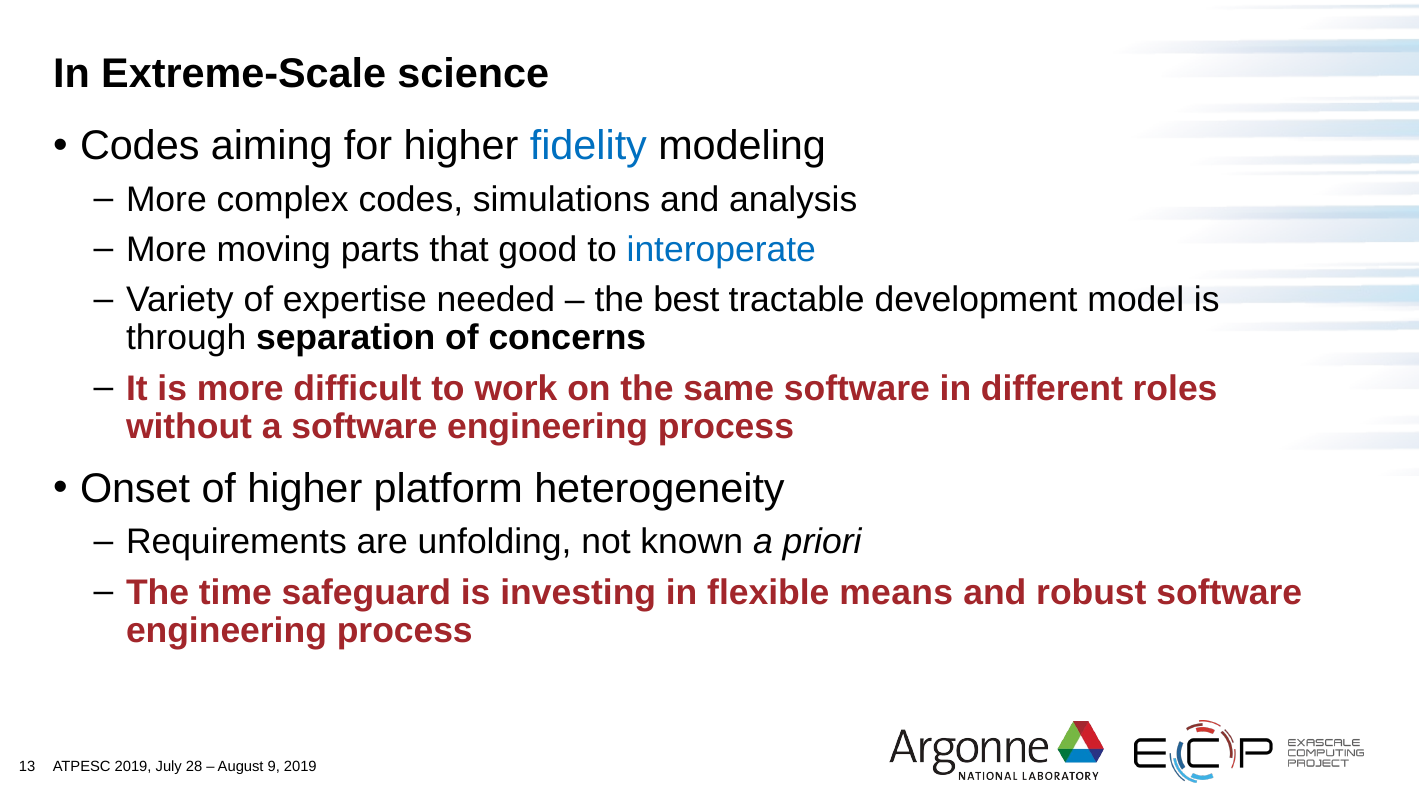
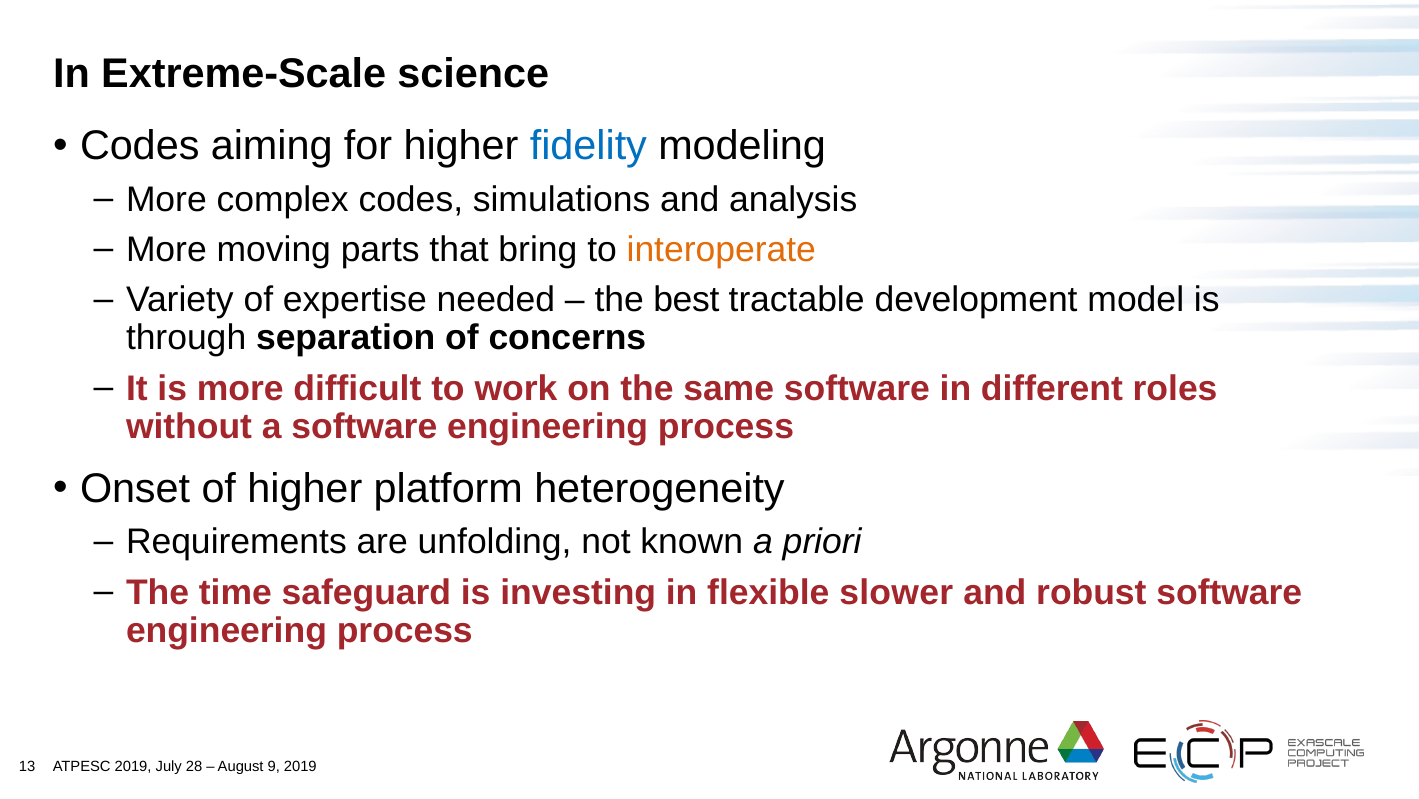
good: good -> bring (538, 249)
interoperate colour: blue -> orange (721, 249)
means: means -> slower (896, 592)
